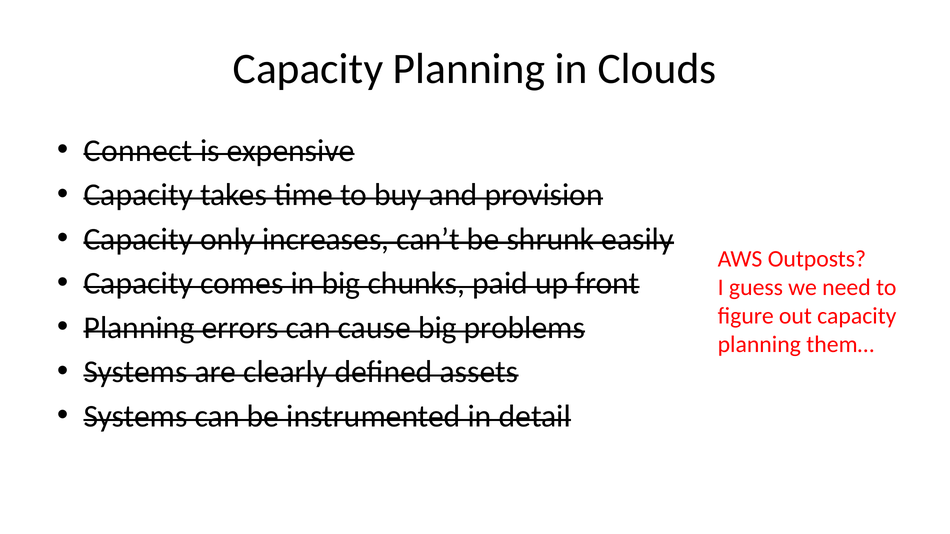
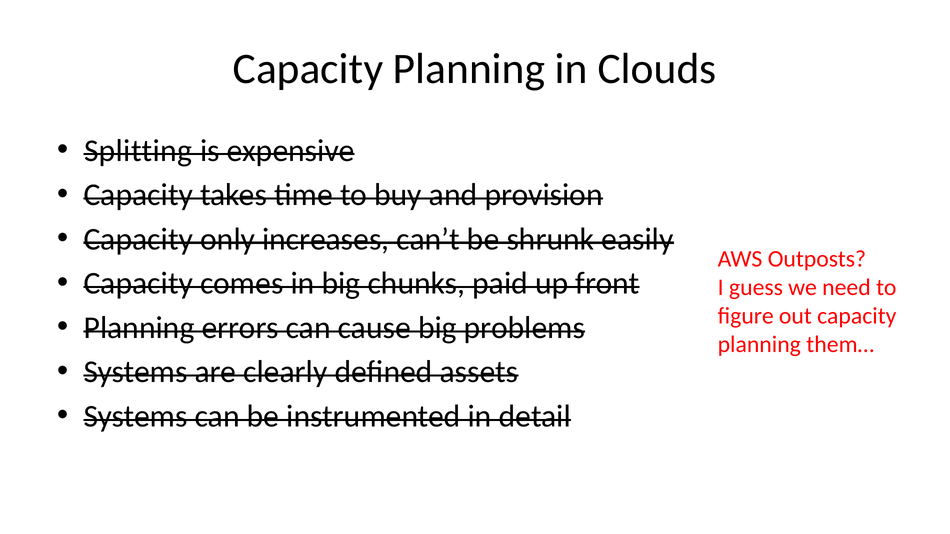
Connect: Connect -> Splitting (138, 151)
